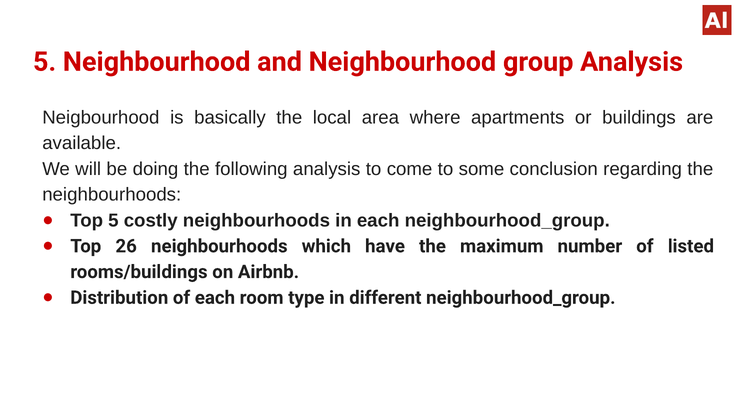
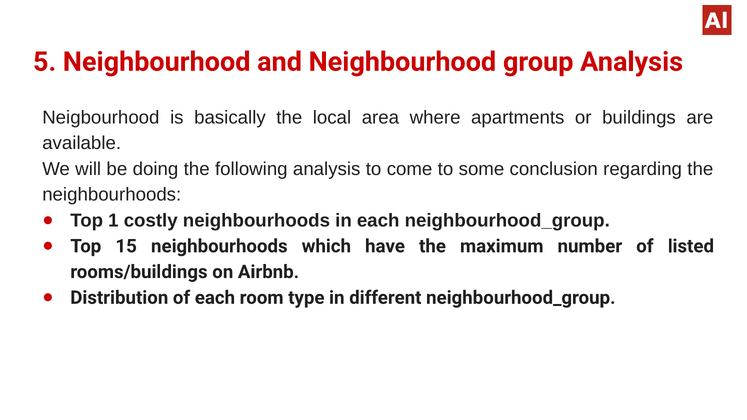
Top 5: 5 -> 1 (113, 221)
26: 26 -> 15 (126, 246)
